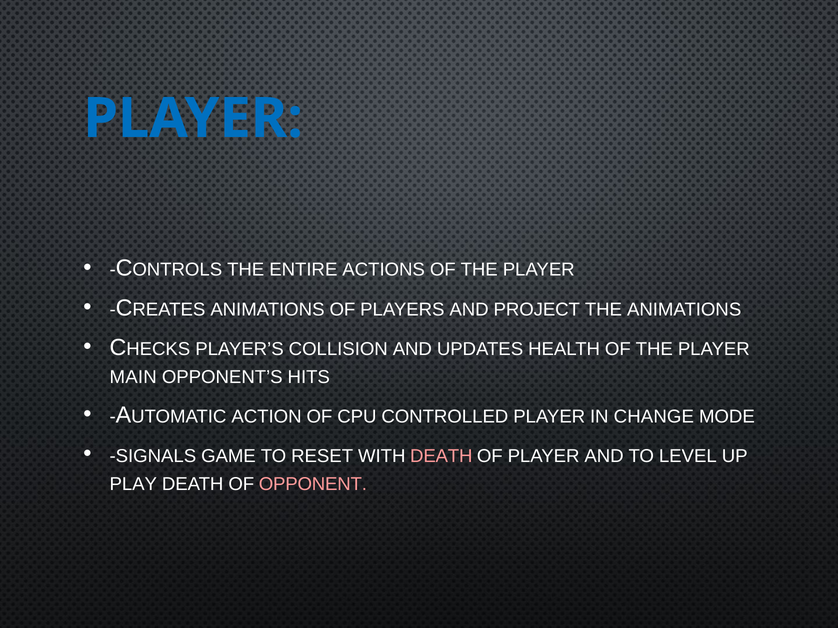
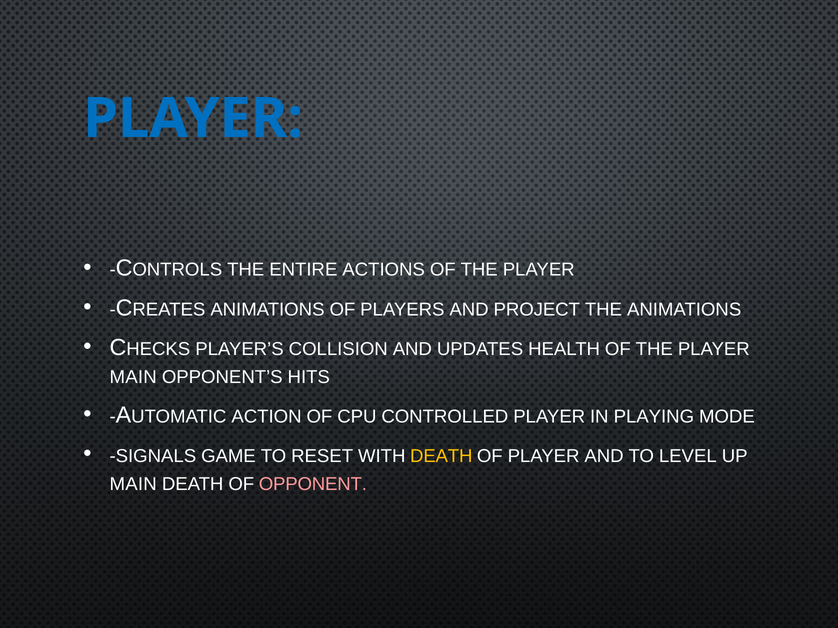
CHANGE: CHANGE -> PLAYING (654, 417)
DEATH colour: pink -> yellow (441, 456)
PLAY: PLAY -> MAIN (133, 484)
